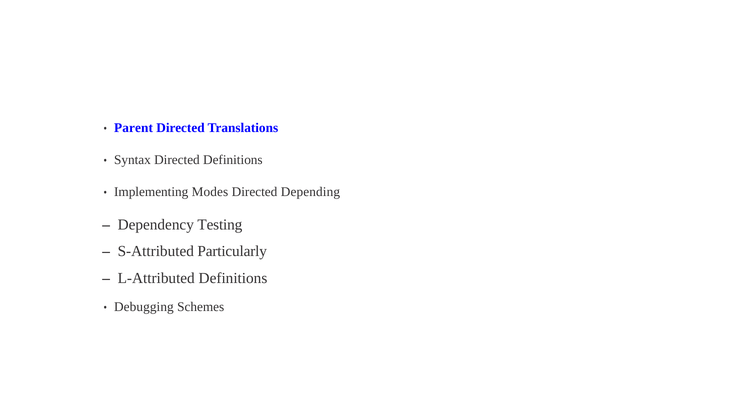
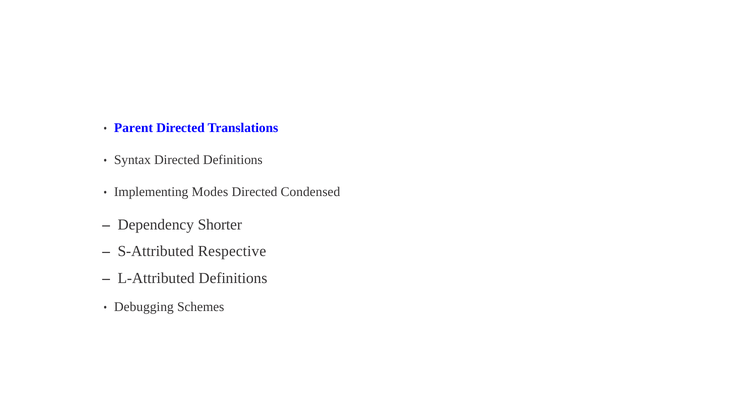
Depending: Depending -> Condensed (310, 192)
Testing: Testing -> Shorter (220, 224)
Particularly: Particularly -> Respective (232, 251)
